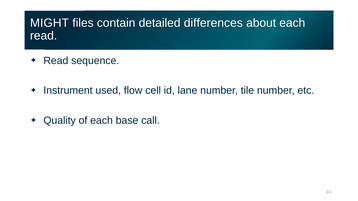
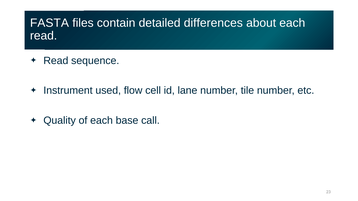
MIGHT: MIGHT -> FASTA (49, 23)
